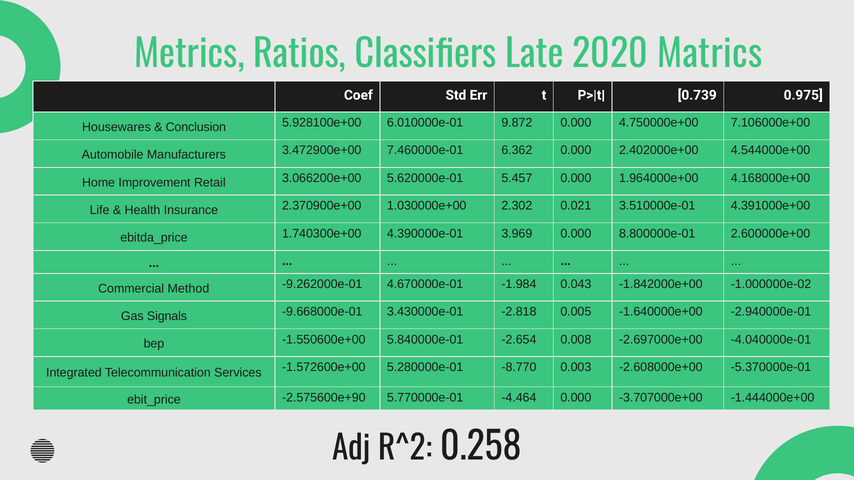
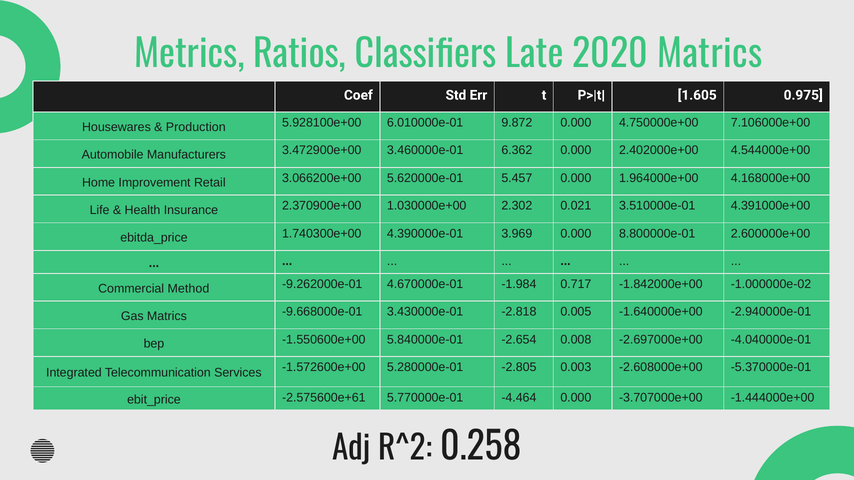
0.739: 0.739 -> 1.605 (697, 95)
Conclusion: Conclusion -> Production (196, 127)
7.460000e-01: 7.460000e-01 -> 3.460000e-01 (425, 150)
0.043: 0.043 -> 0.717 (576, 284)
Gas Signals: Signals -> Matrics (167, 316)
-8.770: -8.770 -> -2.805 (519, 367)
-2.575600e+90: -2.575600e+90 -> -2.575600e+61 (324, 398)
